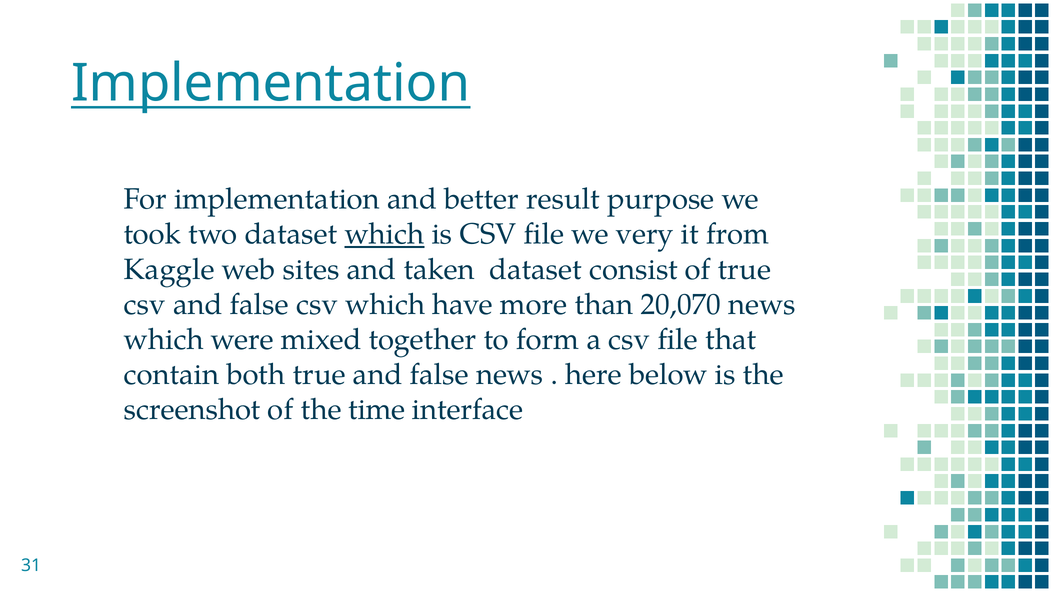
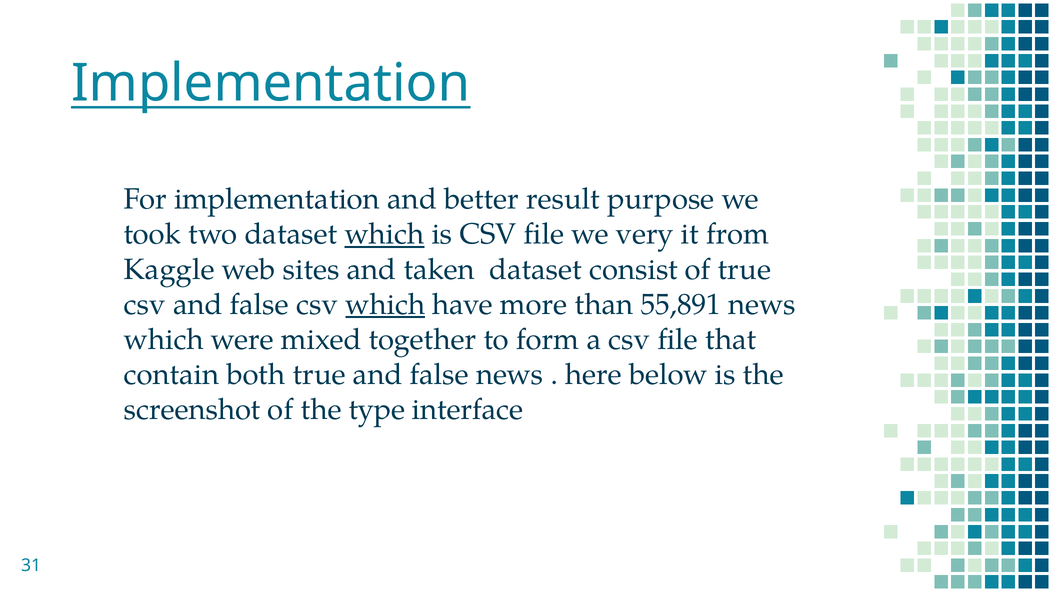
which underline: none -> present (385, 304)
20,070: 20,070 -> 55,891 (681, 304)
time: time -> type (377, 410)
